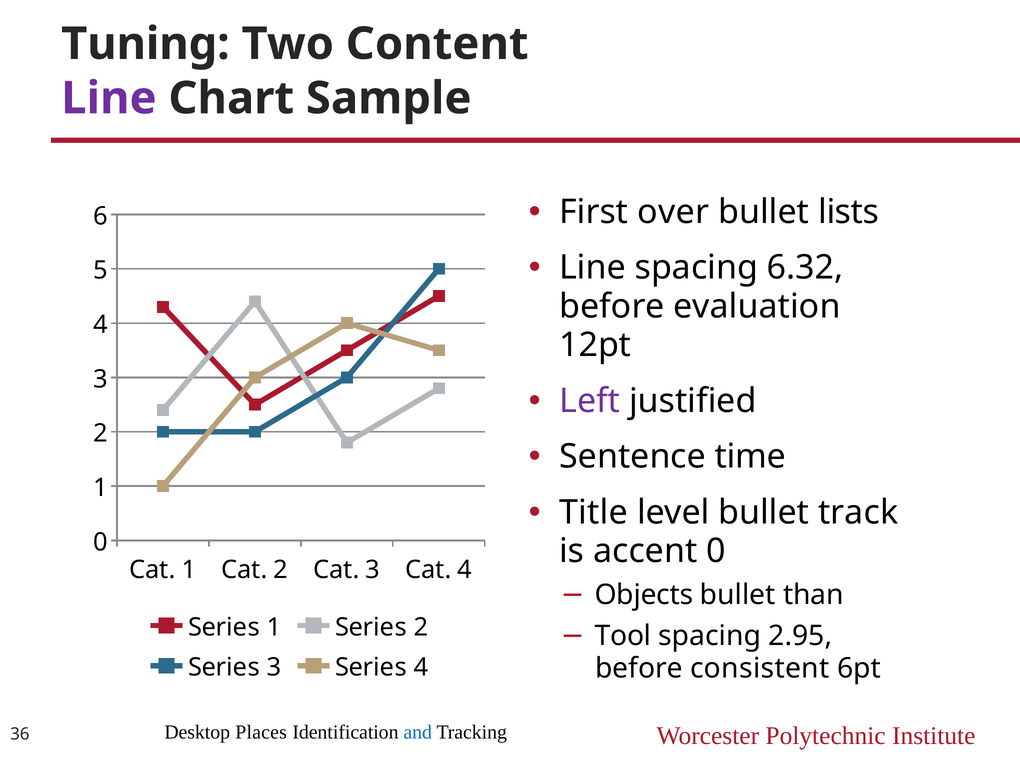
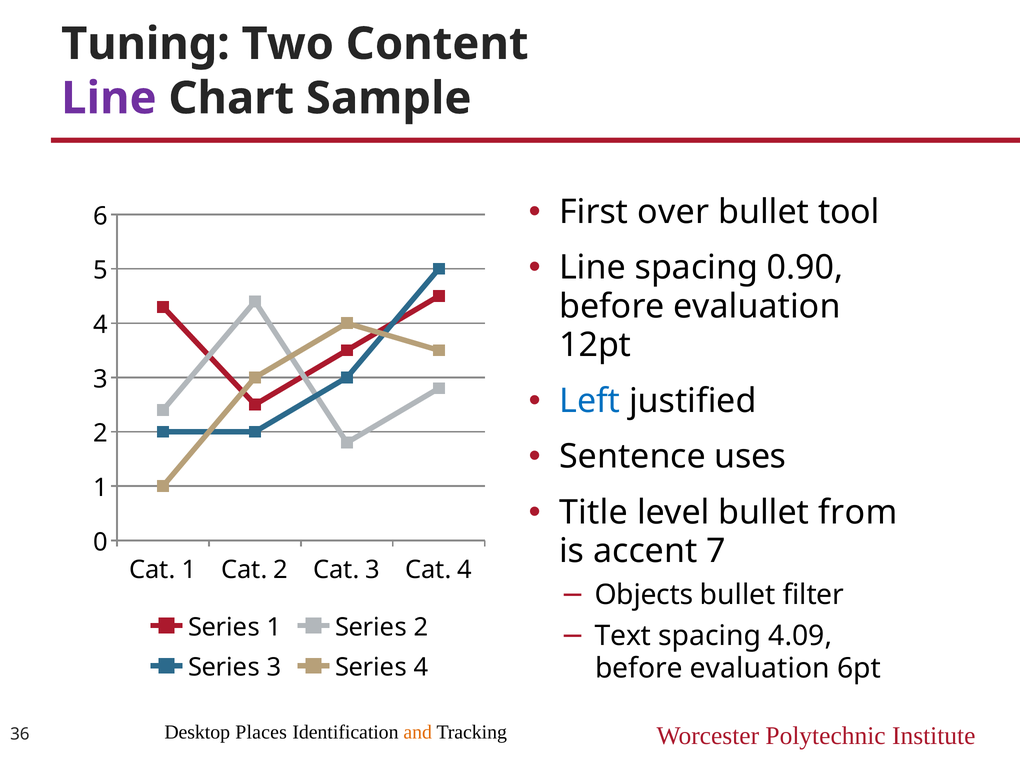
lists: lists -> tool (849, 212)
6.32: 6.32 -> 0.90 (805, 268)
Left colour: purple -> blue (590, 401)
time: time -> uses (750, 457)
track: track -> from (858, 512)
accent 0: 0 -> 7 (716, 551)
than: than -> filter (813, 595)
Tool: Tool -> Text (623, 636)
2.95: 2.95 -> 4.09 (800, 636)
consistent: consistent -> evaluation (760, 668)
and colour: blue -> orange (418, 732)
